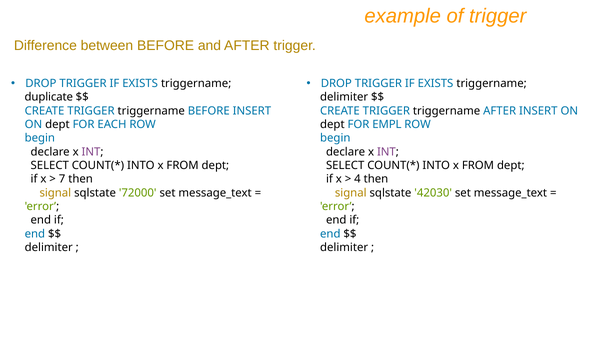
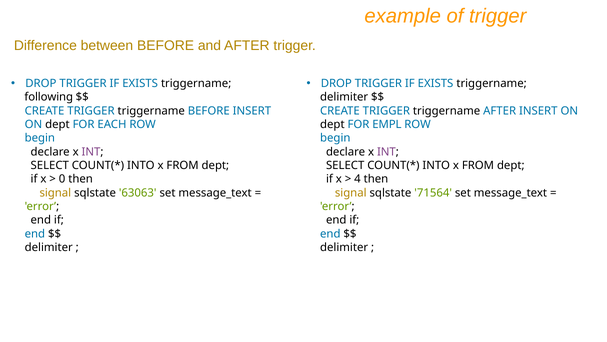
duplicate: duplicate -> following (49, 97)
7: 7 -> 0 (62, 179)
72000: 72000 -> 63063 (138, 193)
42030: 42030 -> 71564 (433, 193)
